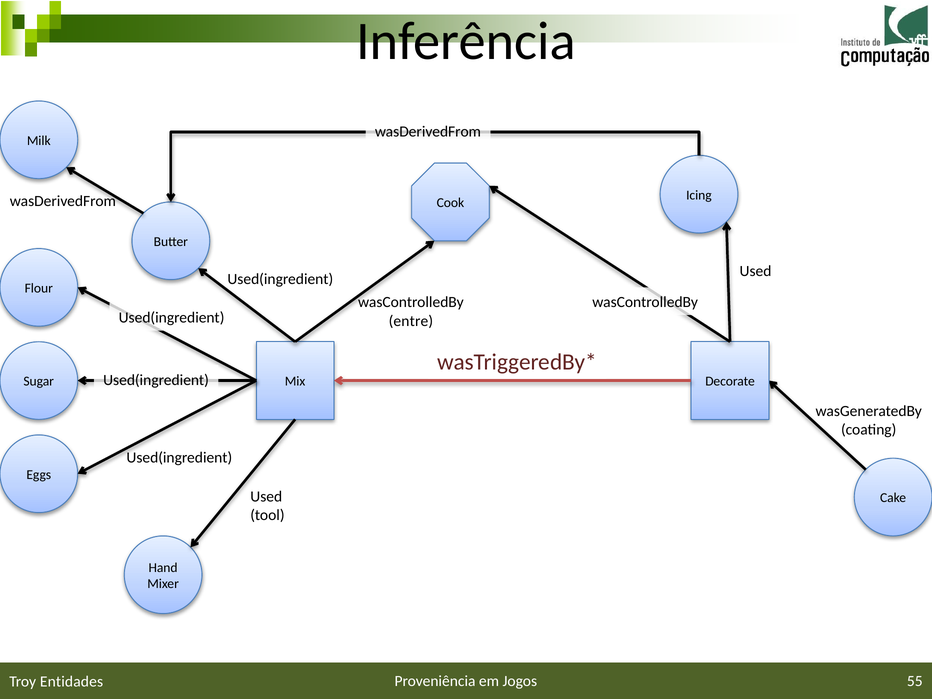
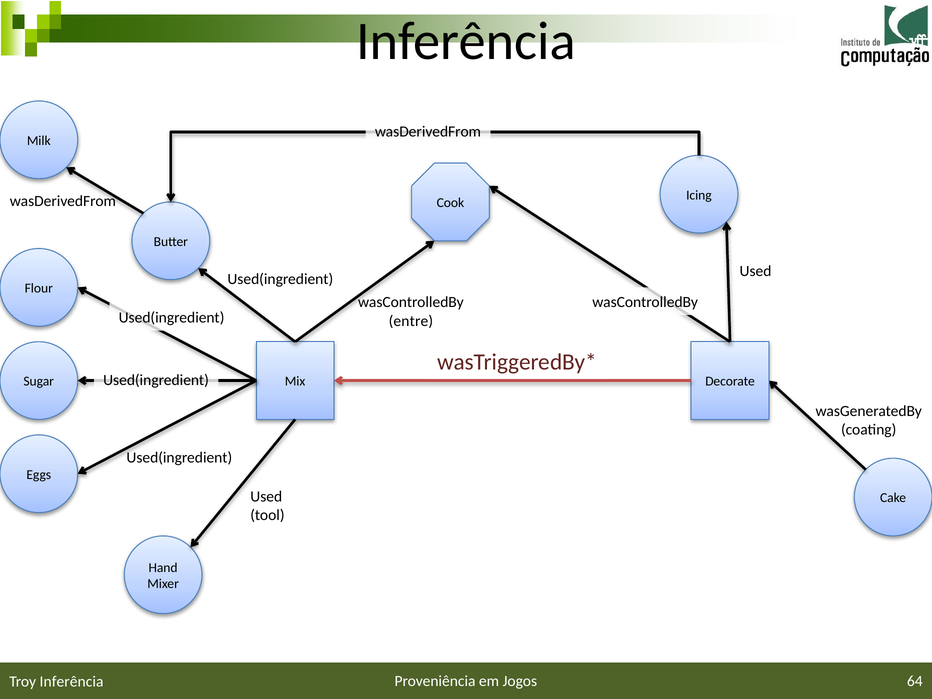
55: 55 -> 64 (915, 681)
Troy Entidades: Entidades -> Inferência (72, 681)
